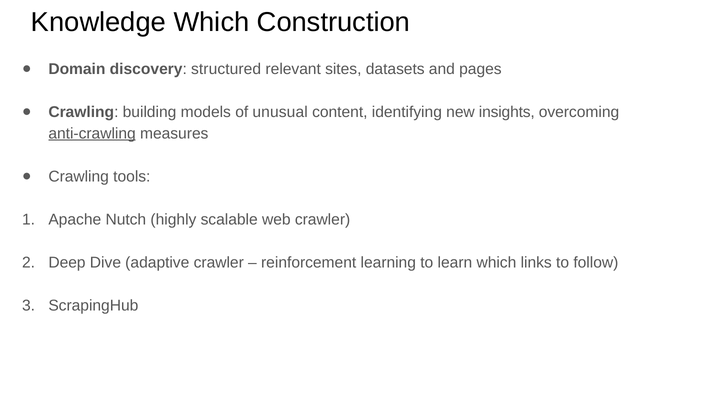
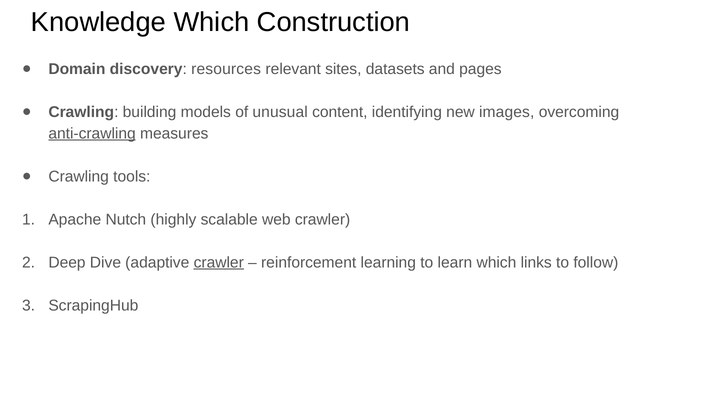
structured: structured -> resources (226, 69)
insights: insights -> images (507, 112)
crawler underline: none -> present (219, 263)
